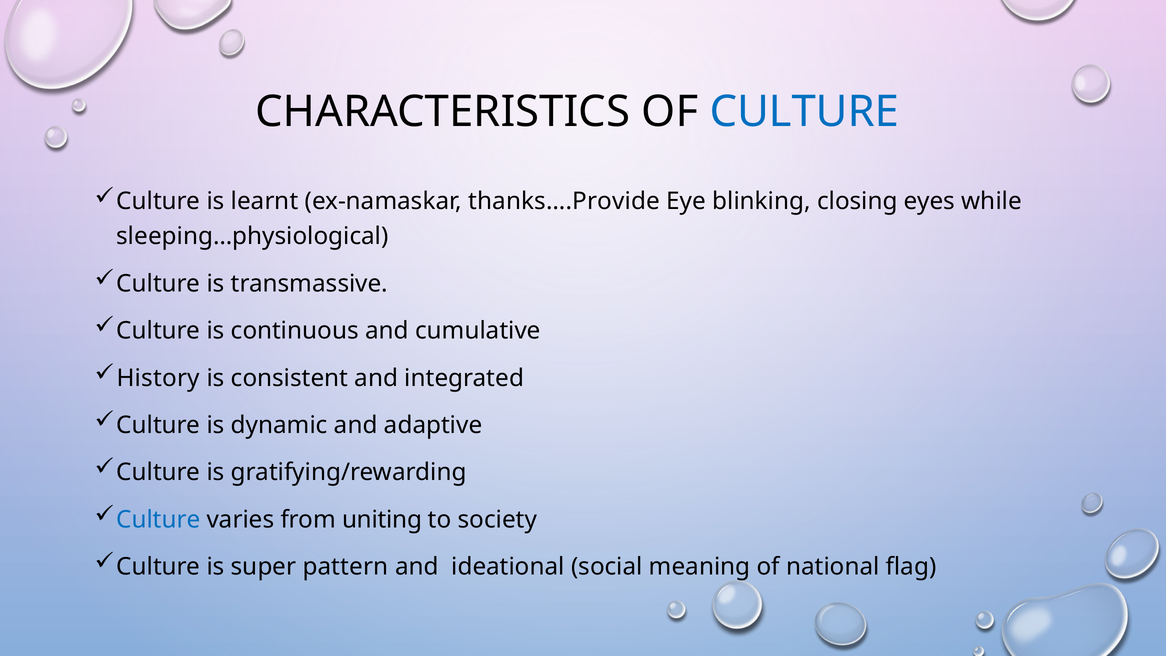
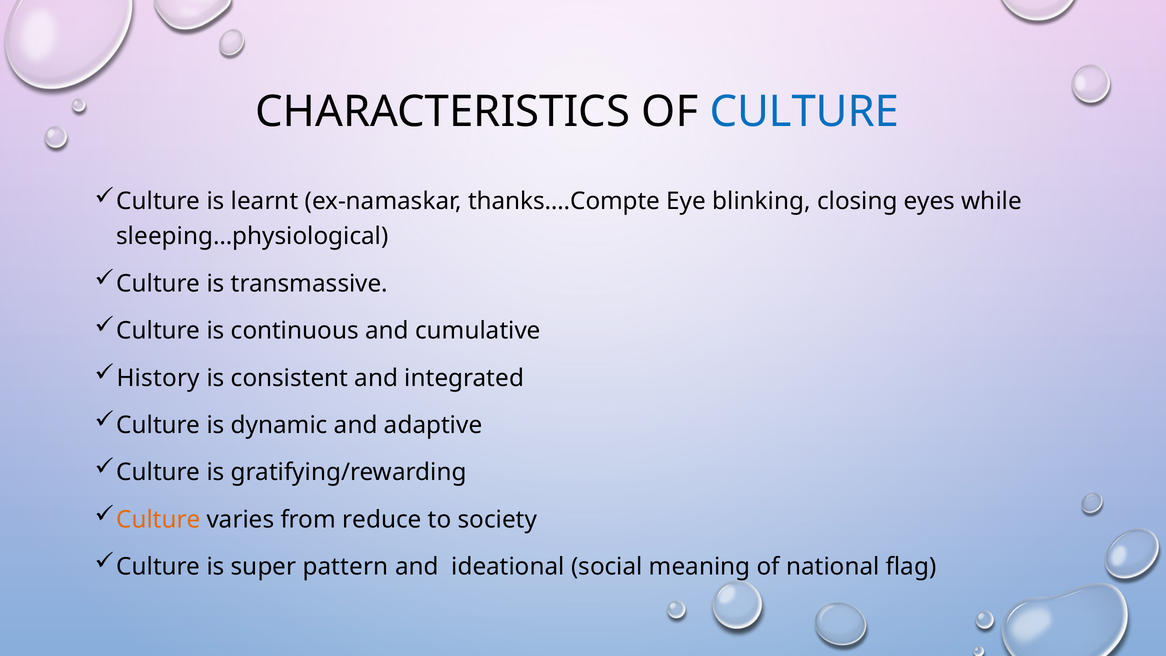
thanks….Provide: thanks….Provide -> thanks….Compte (564, 201)
Culture colour: blue -> orange (158, 519)
uniting: uniting -> reduce (382, 519)
